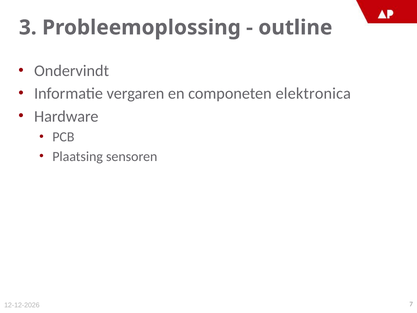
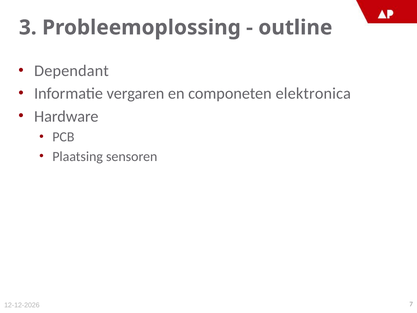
Ondervindt: Ondervindt -> Dependant (71, 71)
